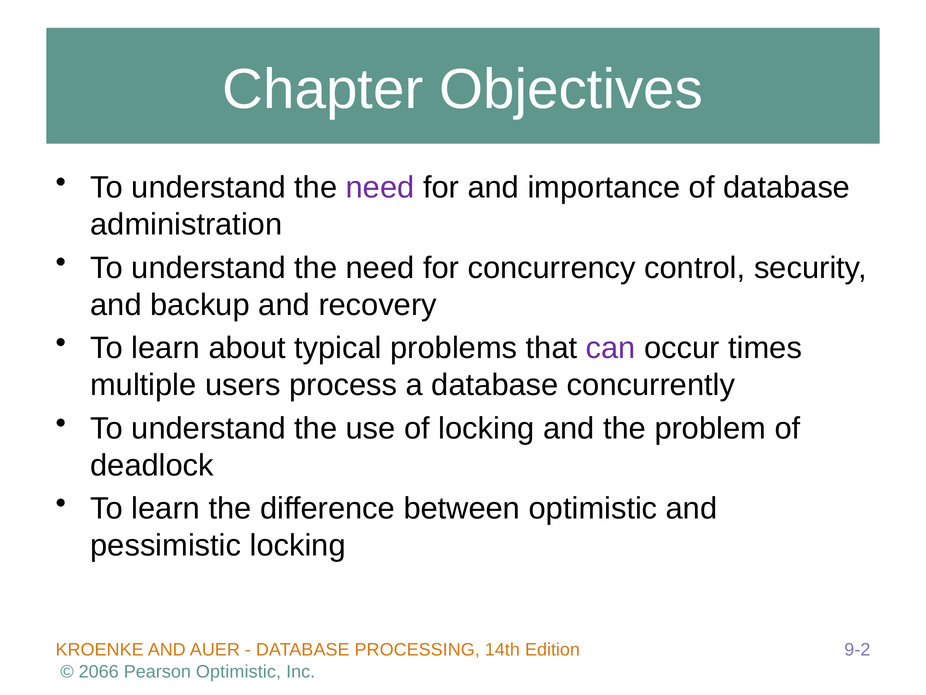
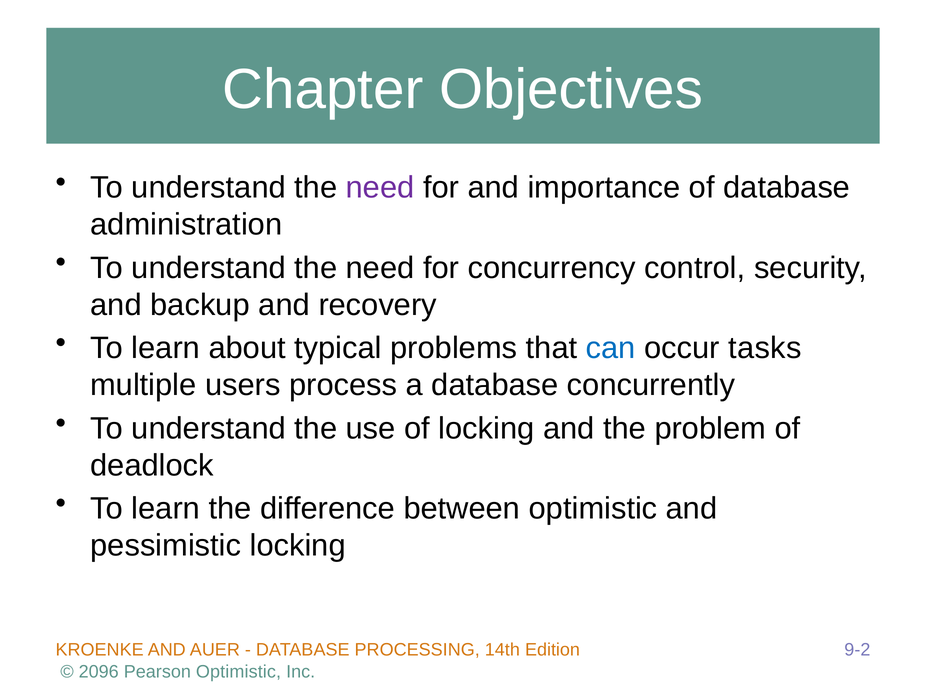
can colour: purple -> blue (611, 348)
times: times -> tasks (765, 348)
2066: 2066 -> 2096 (99, 671)
